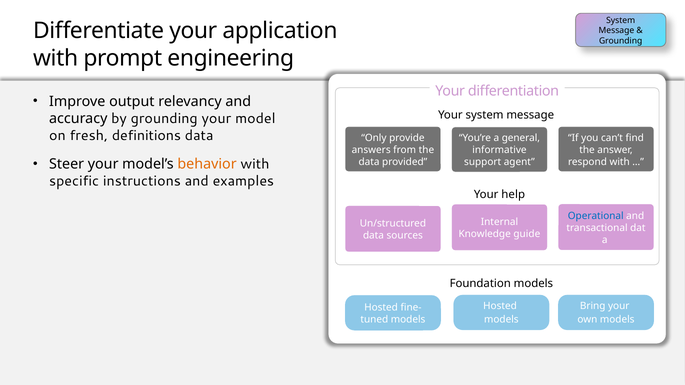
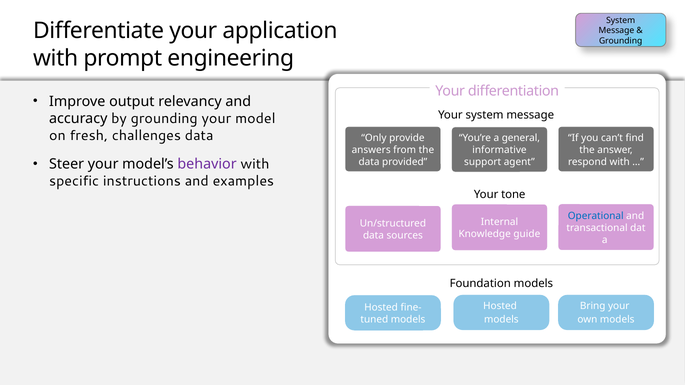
definitions: definitions -> challenges (146, 136)
behavior colour: orange -> purple (207, 164)
help: help -> tone (513, 195)
